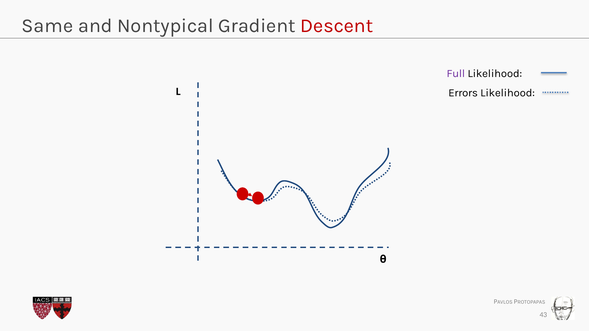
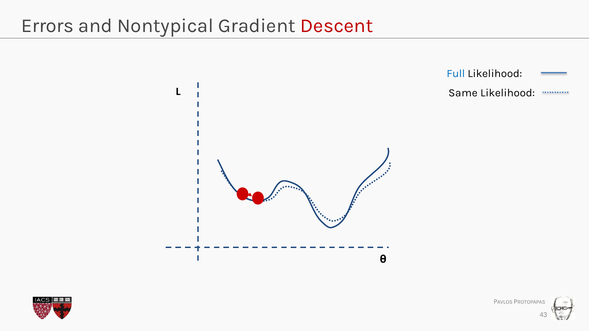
Same: Same -> Errors (47, 26)
Full colour: purple -> blue (456, 73)
Errors: Errors -> Same (463, 93)
